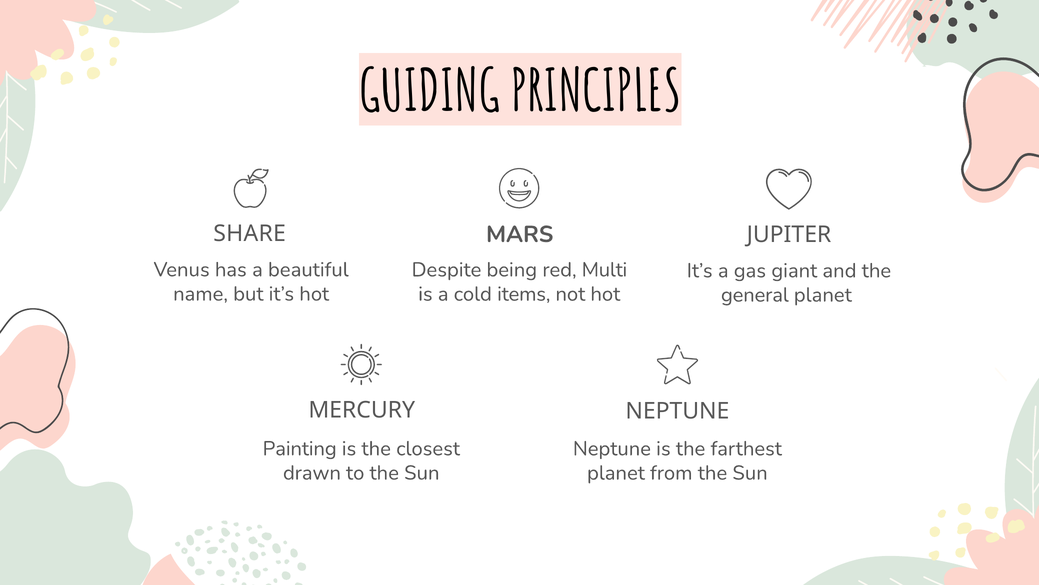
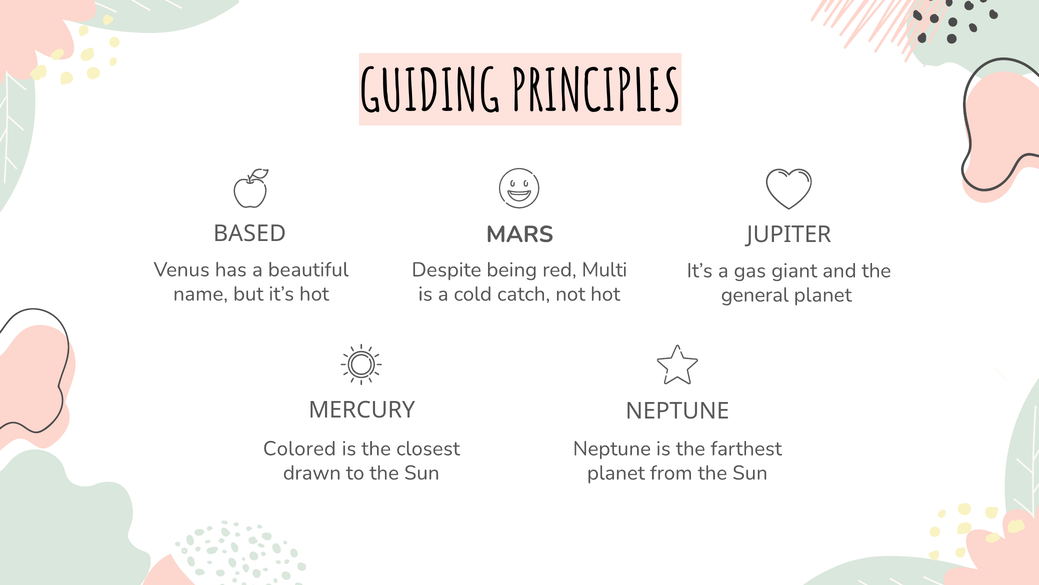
SHARE: SHARE -> BASED (250, 233)
items: items -> catch (524, 294)
Painting: Painting -> Colored (299, 448)
